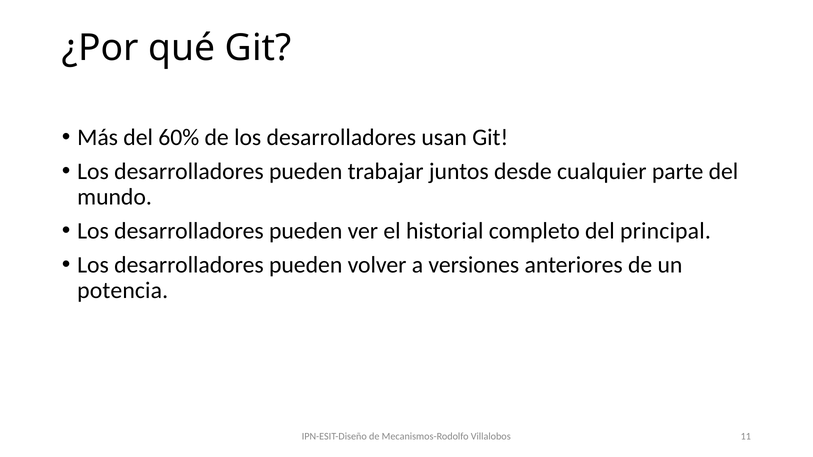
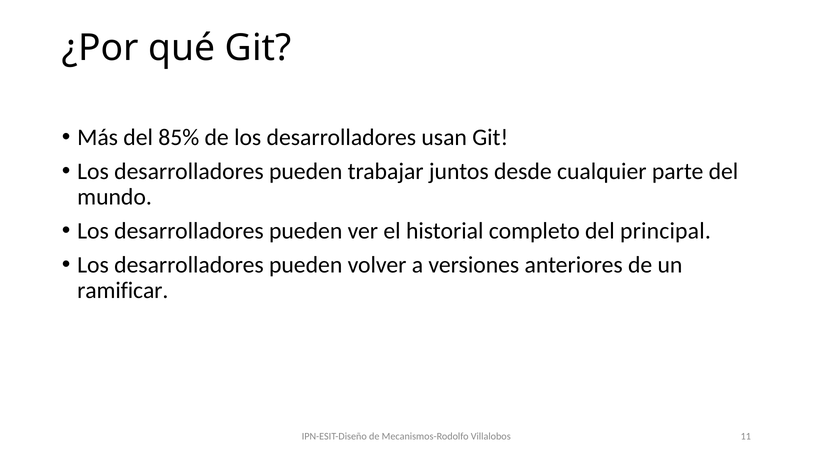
60%: 60% -> 85% (179, 137)
potencia: potencia -> ramificar (123, 291)
